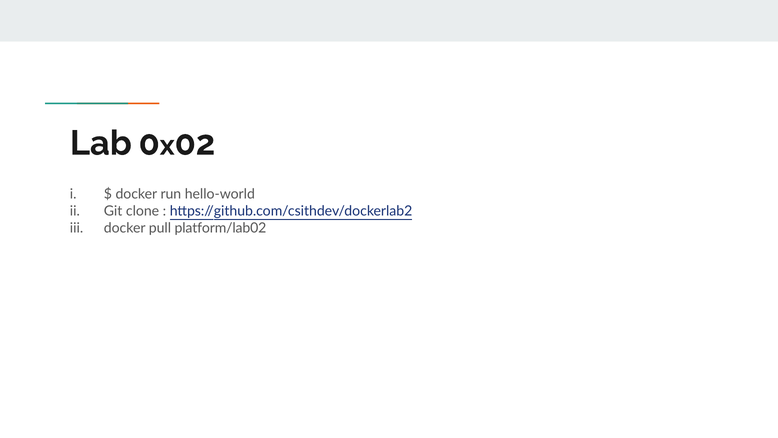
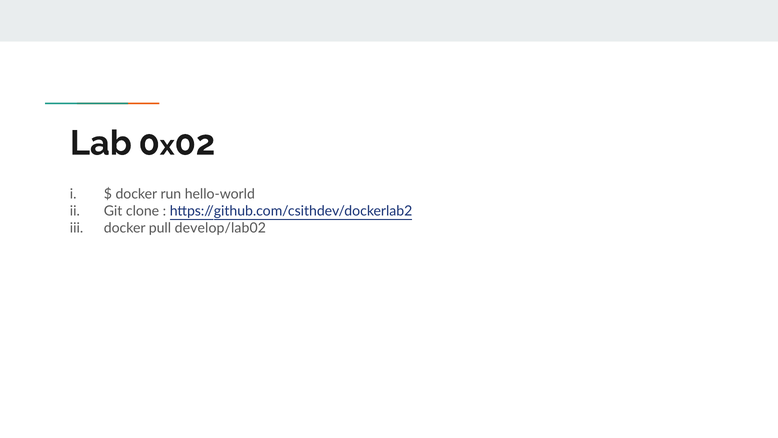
platform/lab02: platform/lab02 -> develop/lab02 (220, 228)
